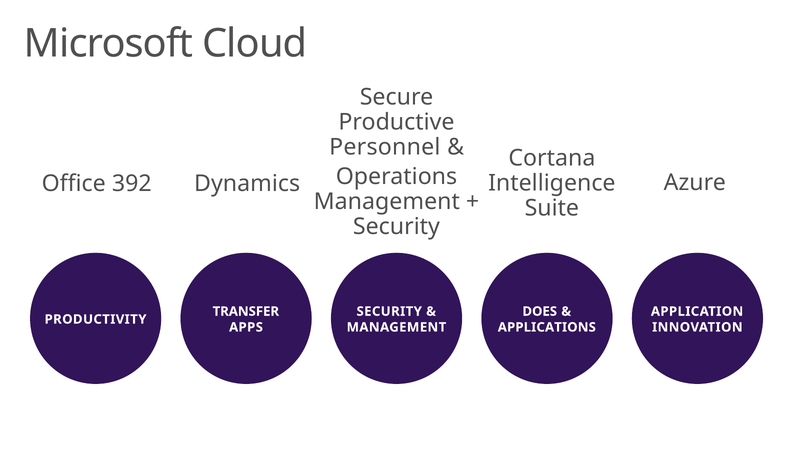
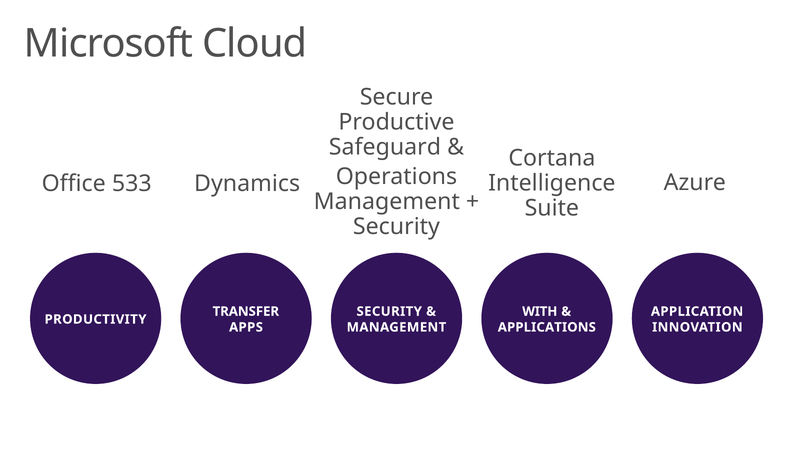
Personnel: Personnel -> Safeguard (385, 147)
392: 392 -> 533 (132, 184)
DOES: DOES -> WITH (540, 312)
